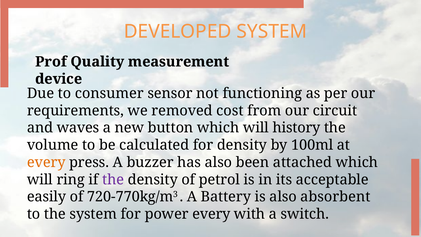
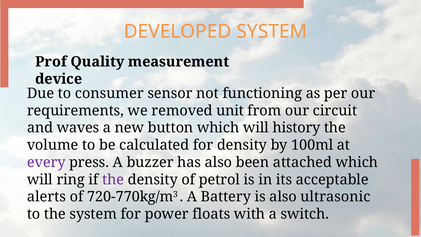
cost: cost -> unit (230, 111)
every colour: orange -> purple (46, 162)
easily: easily -> alerts (46, 197)
absorbent: absorbent -> ultrasonic (335, 197)
power every: every -> floats (211, 214)
